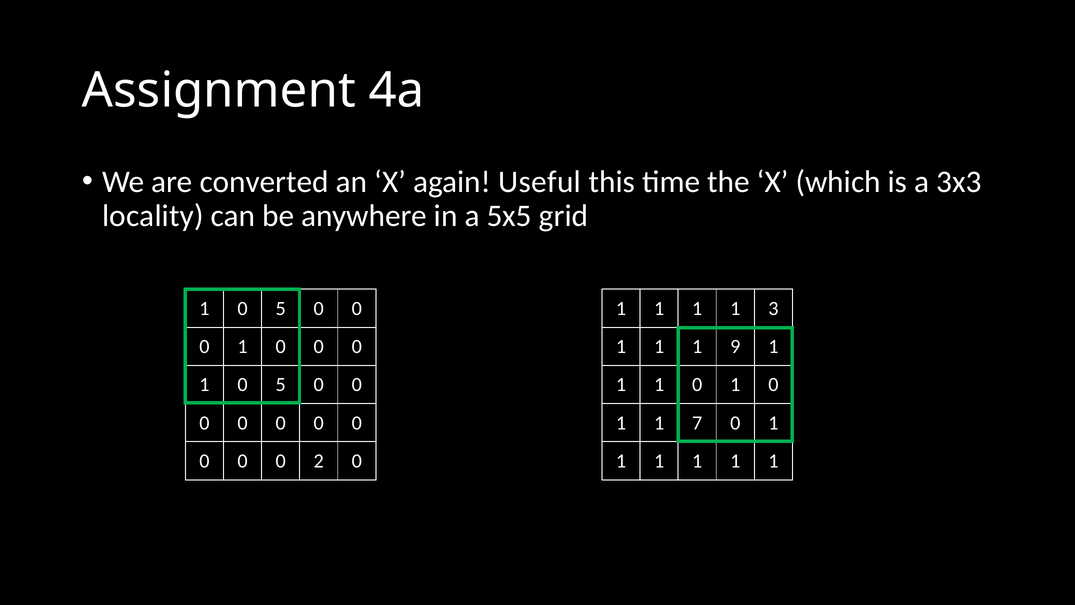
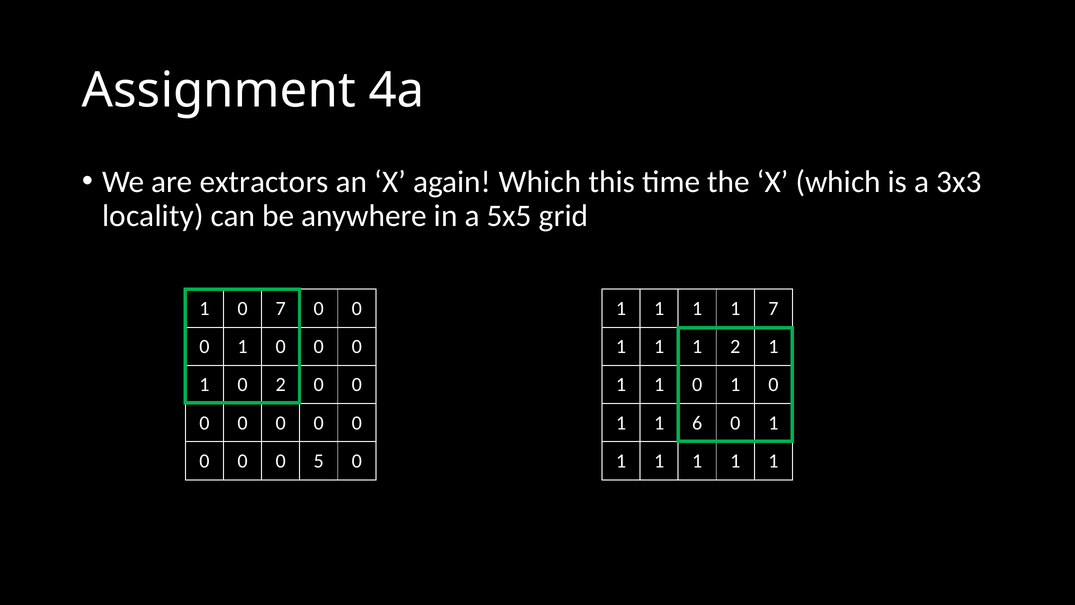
converted: converted -> extractors (264, 182)
again Useful: Useful -> Which (540, 182)
5: 5 -> 7 (281, 308)
1 3: 3 -> 7 (773, 308)
1 9: 9 -> 2 (735, 346)
5: 5 -> 2 (281, 385)
7: 7 -> 6 (697, 423)
2: 2 -> 5 (319, 461)
